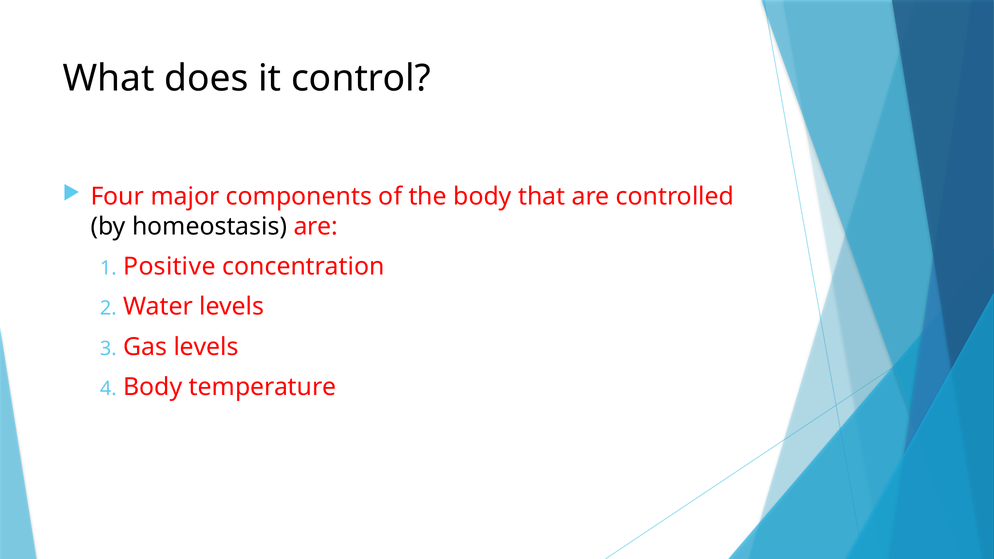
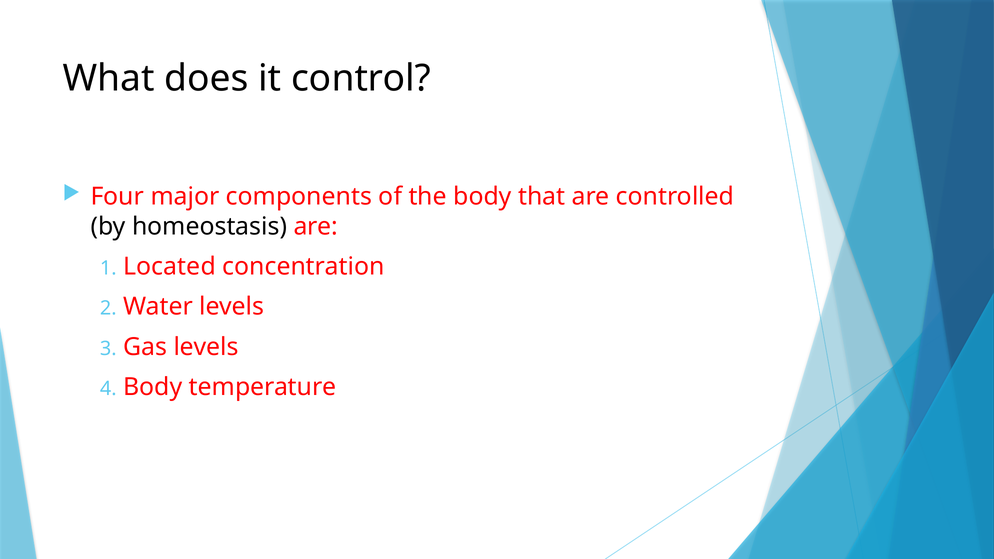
Positive: Positive -> Located (170, 267)
